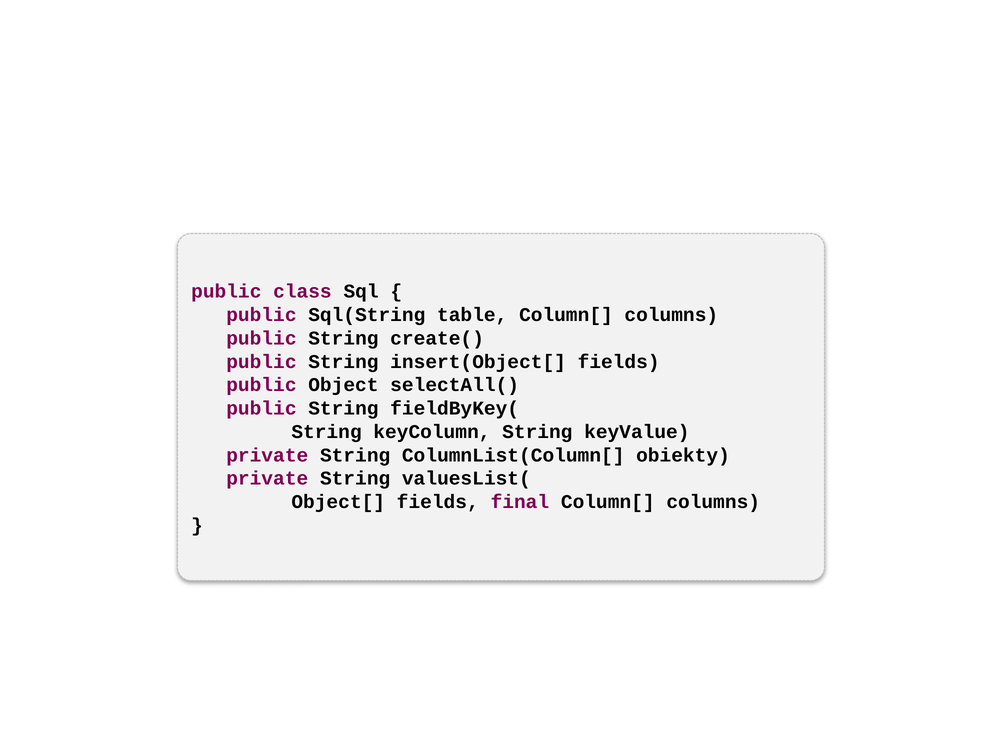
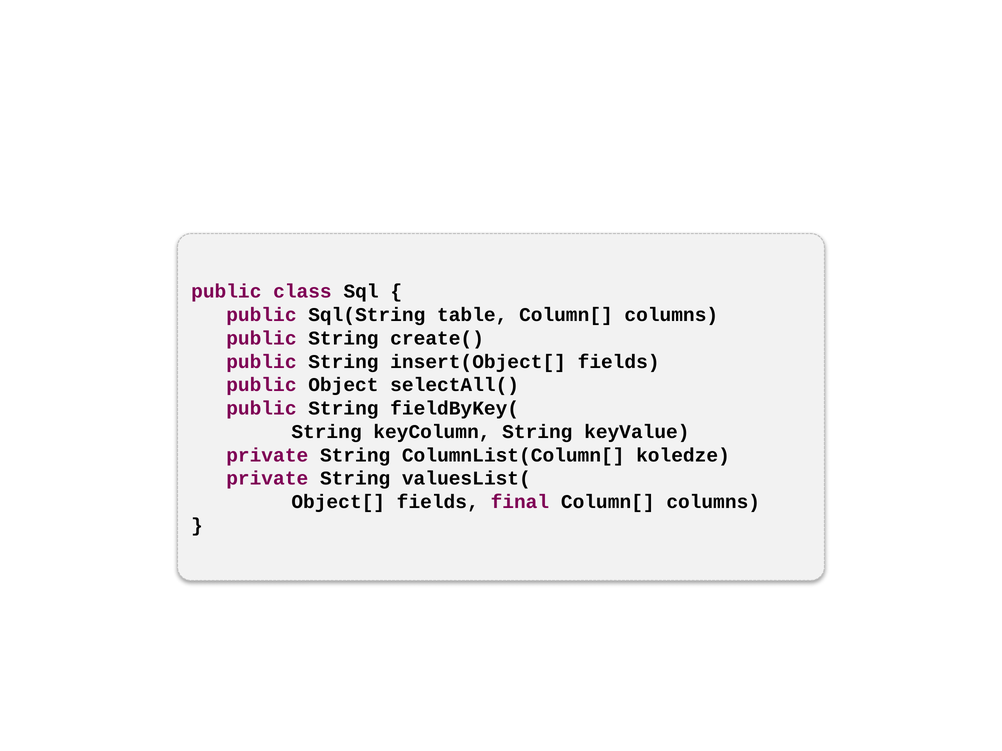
obiekty: obiekty -> koledze (683, 455)
